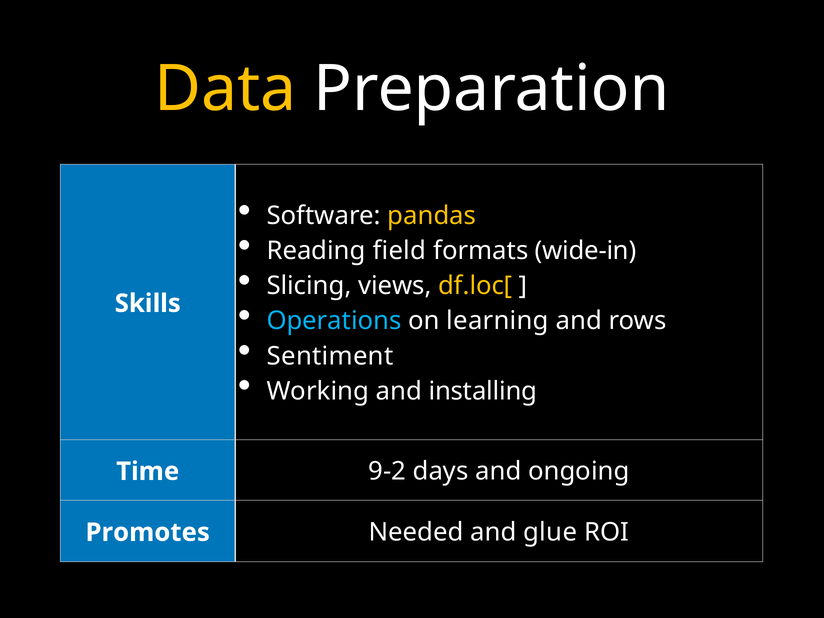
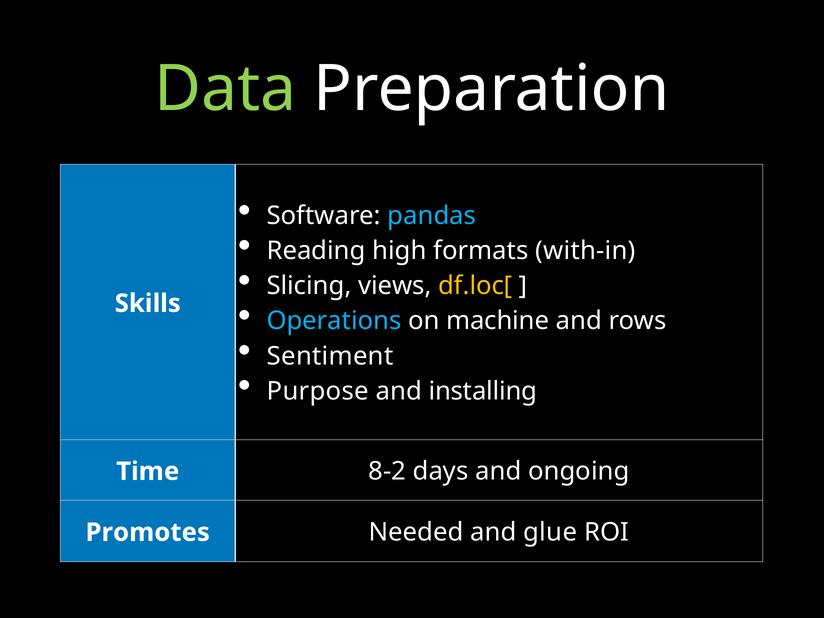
Data colour: yellow -> light green (225, 89)
pandas colour: yellow -> light blue (432, 216)
field: field -> high (399, 251)
wide-in: wide-in -> with-in (585, 251)
learning: learning -> machine (498, 321)
Working: Working -> Purpose (318, 391)
9-2: 9-2 -> 8-2 (387, 471)
